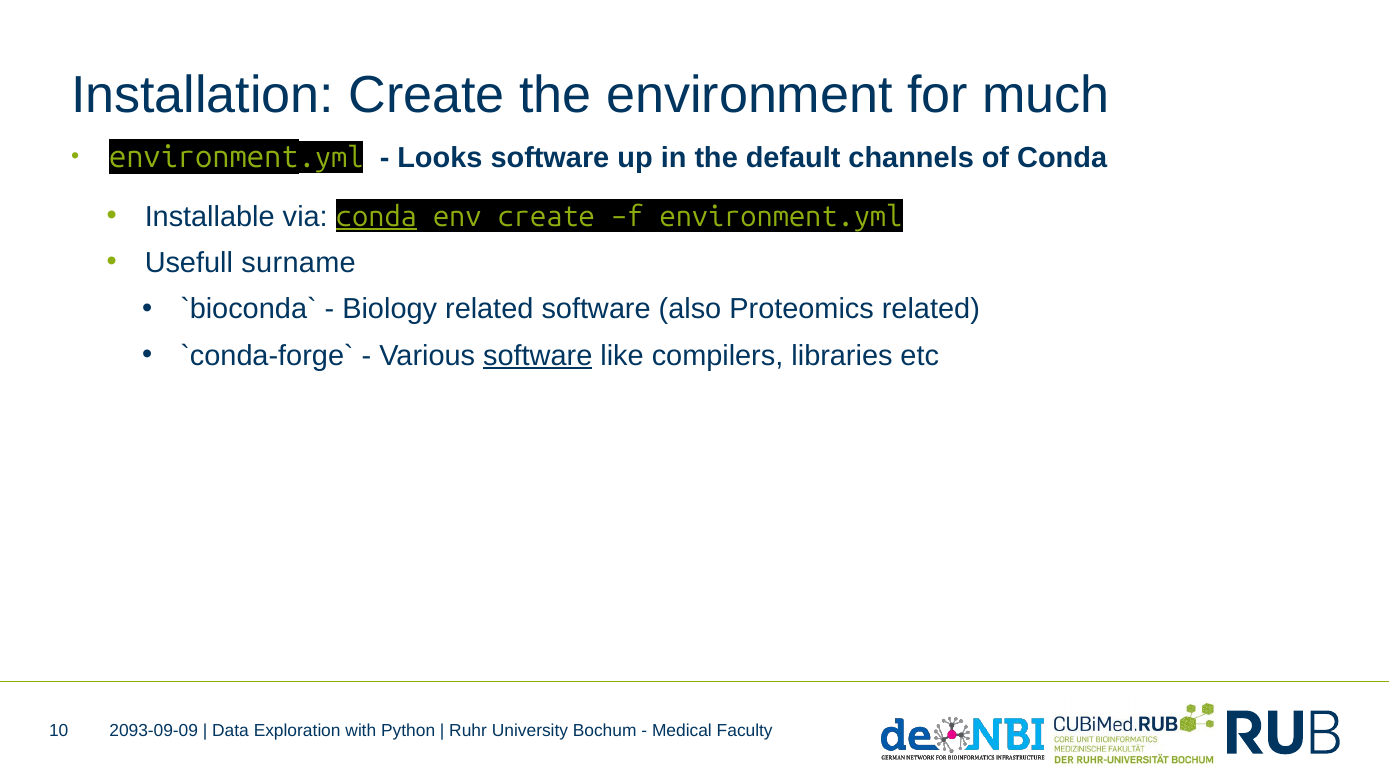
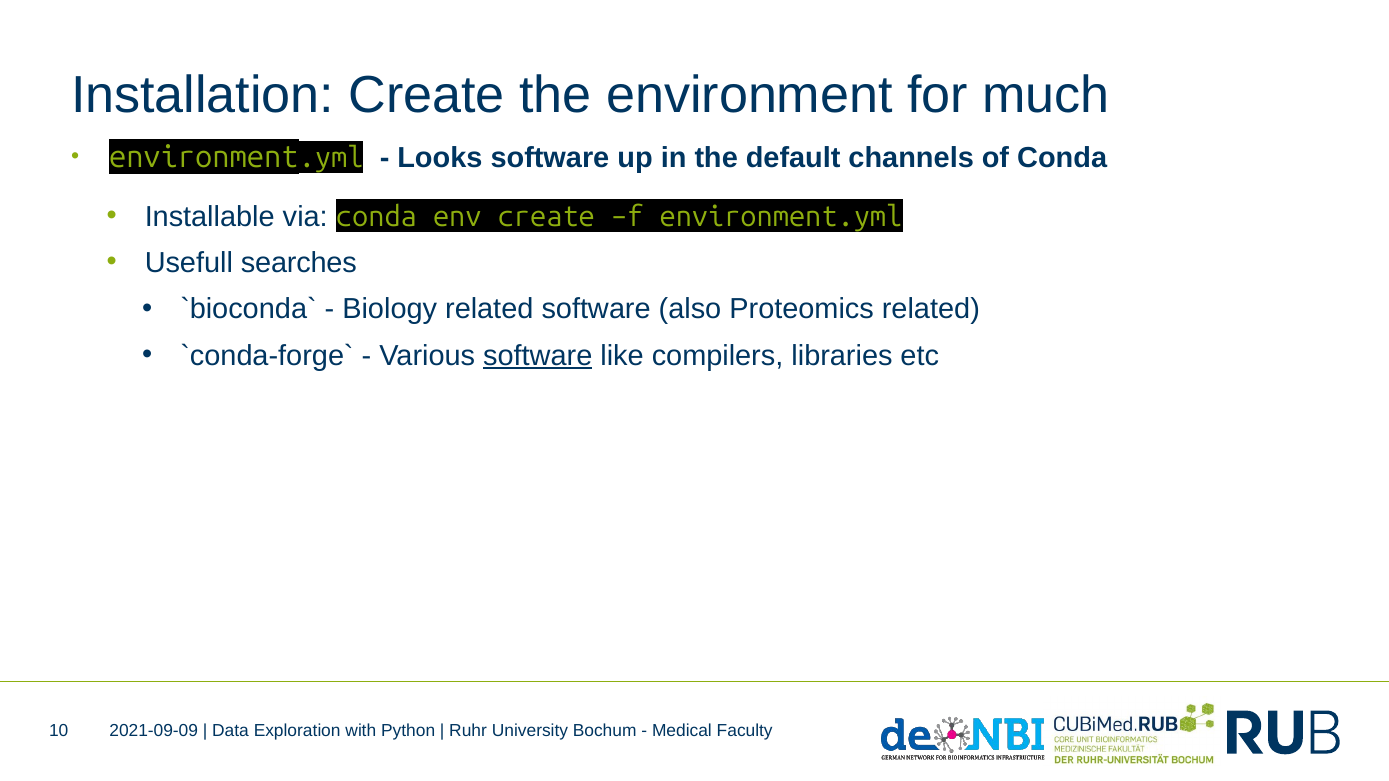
conda underline: present -> none (376, 217)
surname: surname -> searches (299, 263)
2093-09-09: 2093-09-09 -> 2021-09-09 (154, 731)
